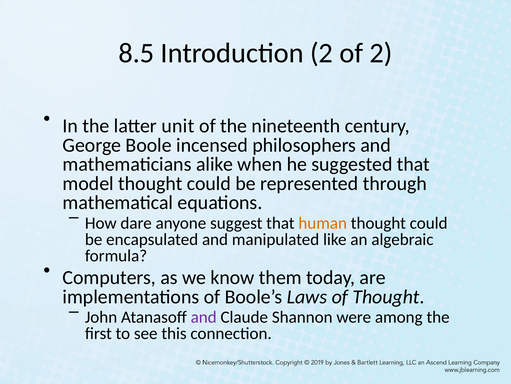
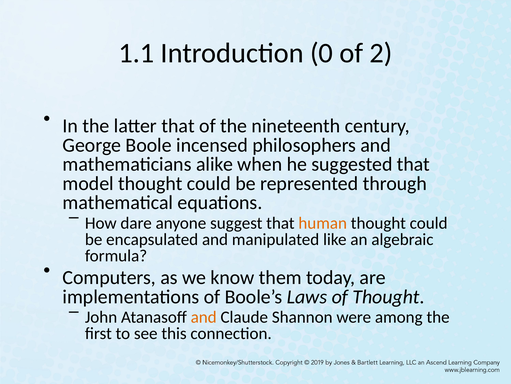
8.5: 8.5 -> 1.1 (136, 53)
Introduction 2: 2 -> 0 (322, 53)
latter unit: unit -> that (178, 126)
and colour: purple -> orange (204, 317)
